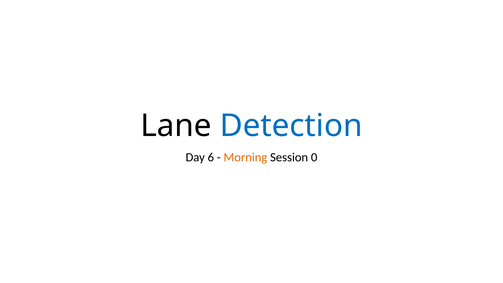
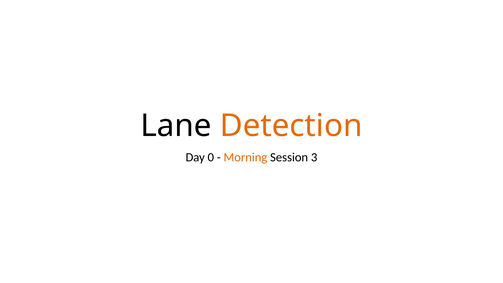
Detection colour: blue -> orange (291, 126)
6: 6 -> 0 (211, 157)
0: 0 -> 3 (314, 157)
